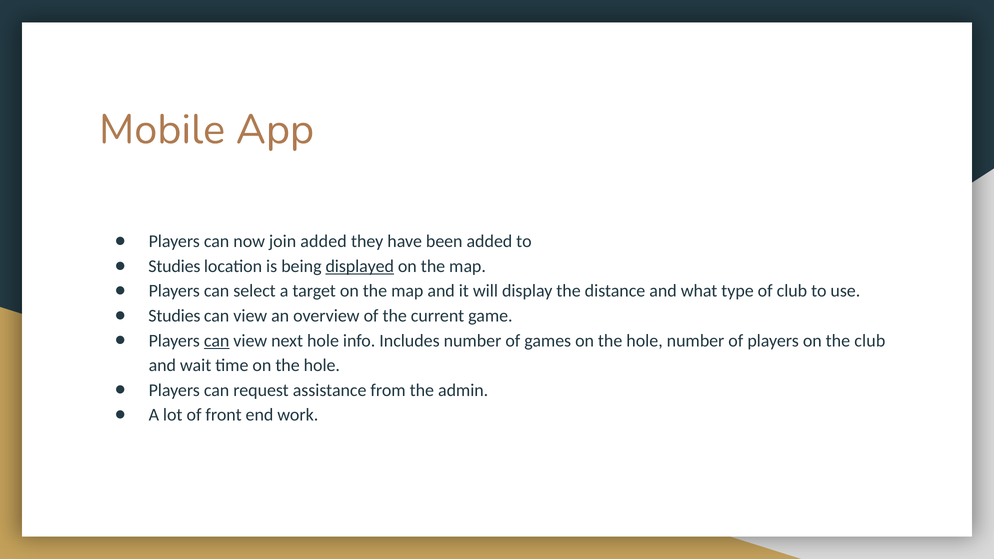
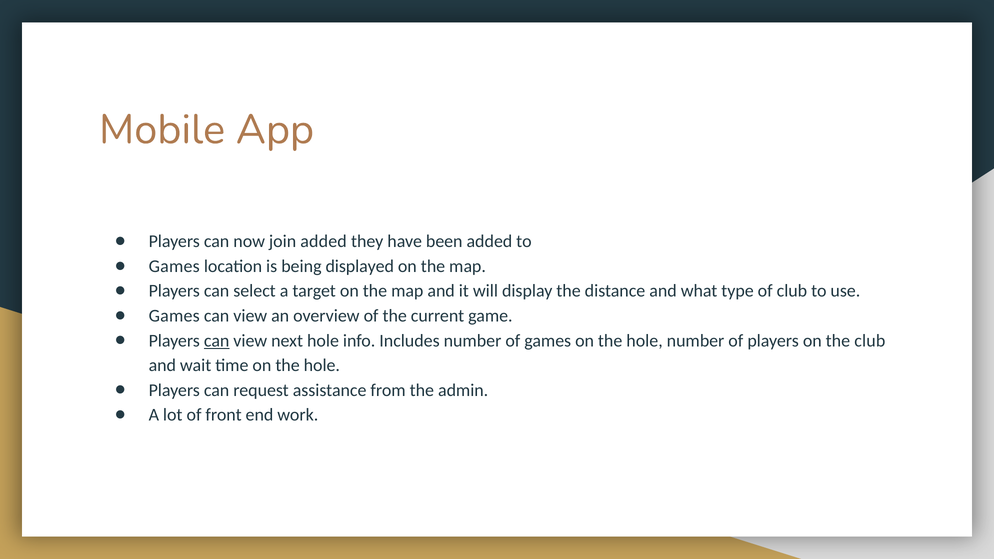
Studies: Studies -> Games (174, 266)
displayed underline: present -> none (360, 266)
Studies: Studies -> Games (174, 316)
